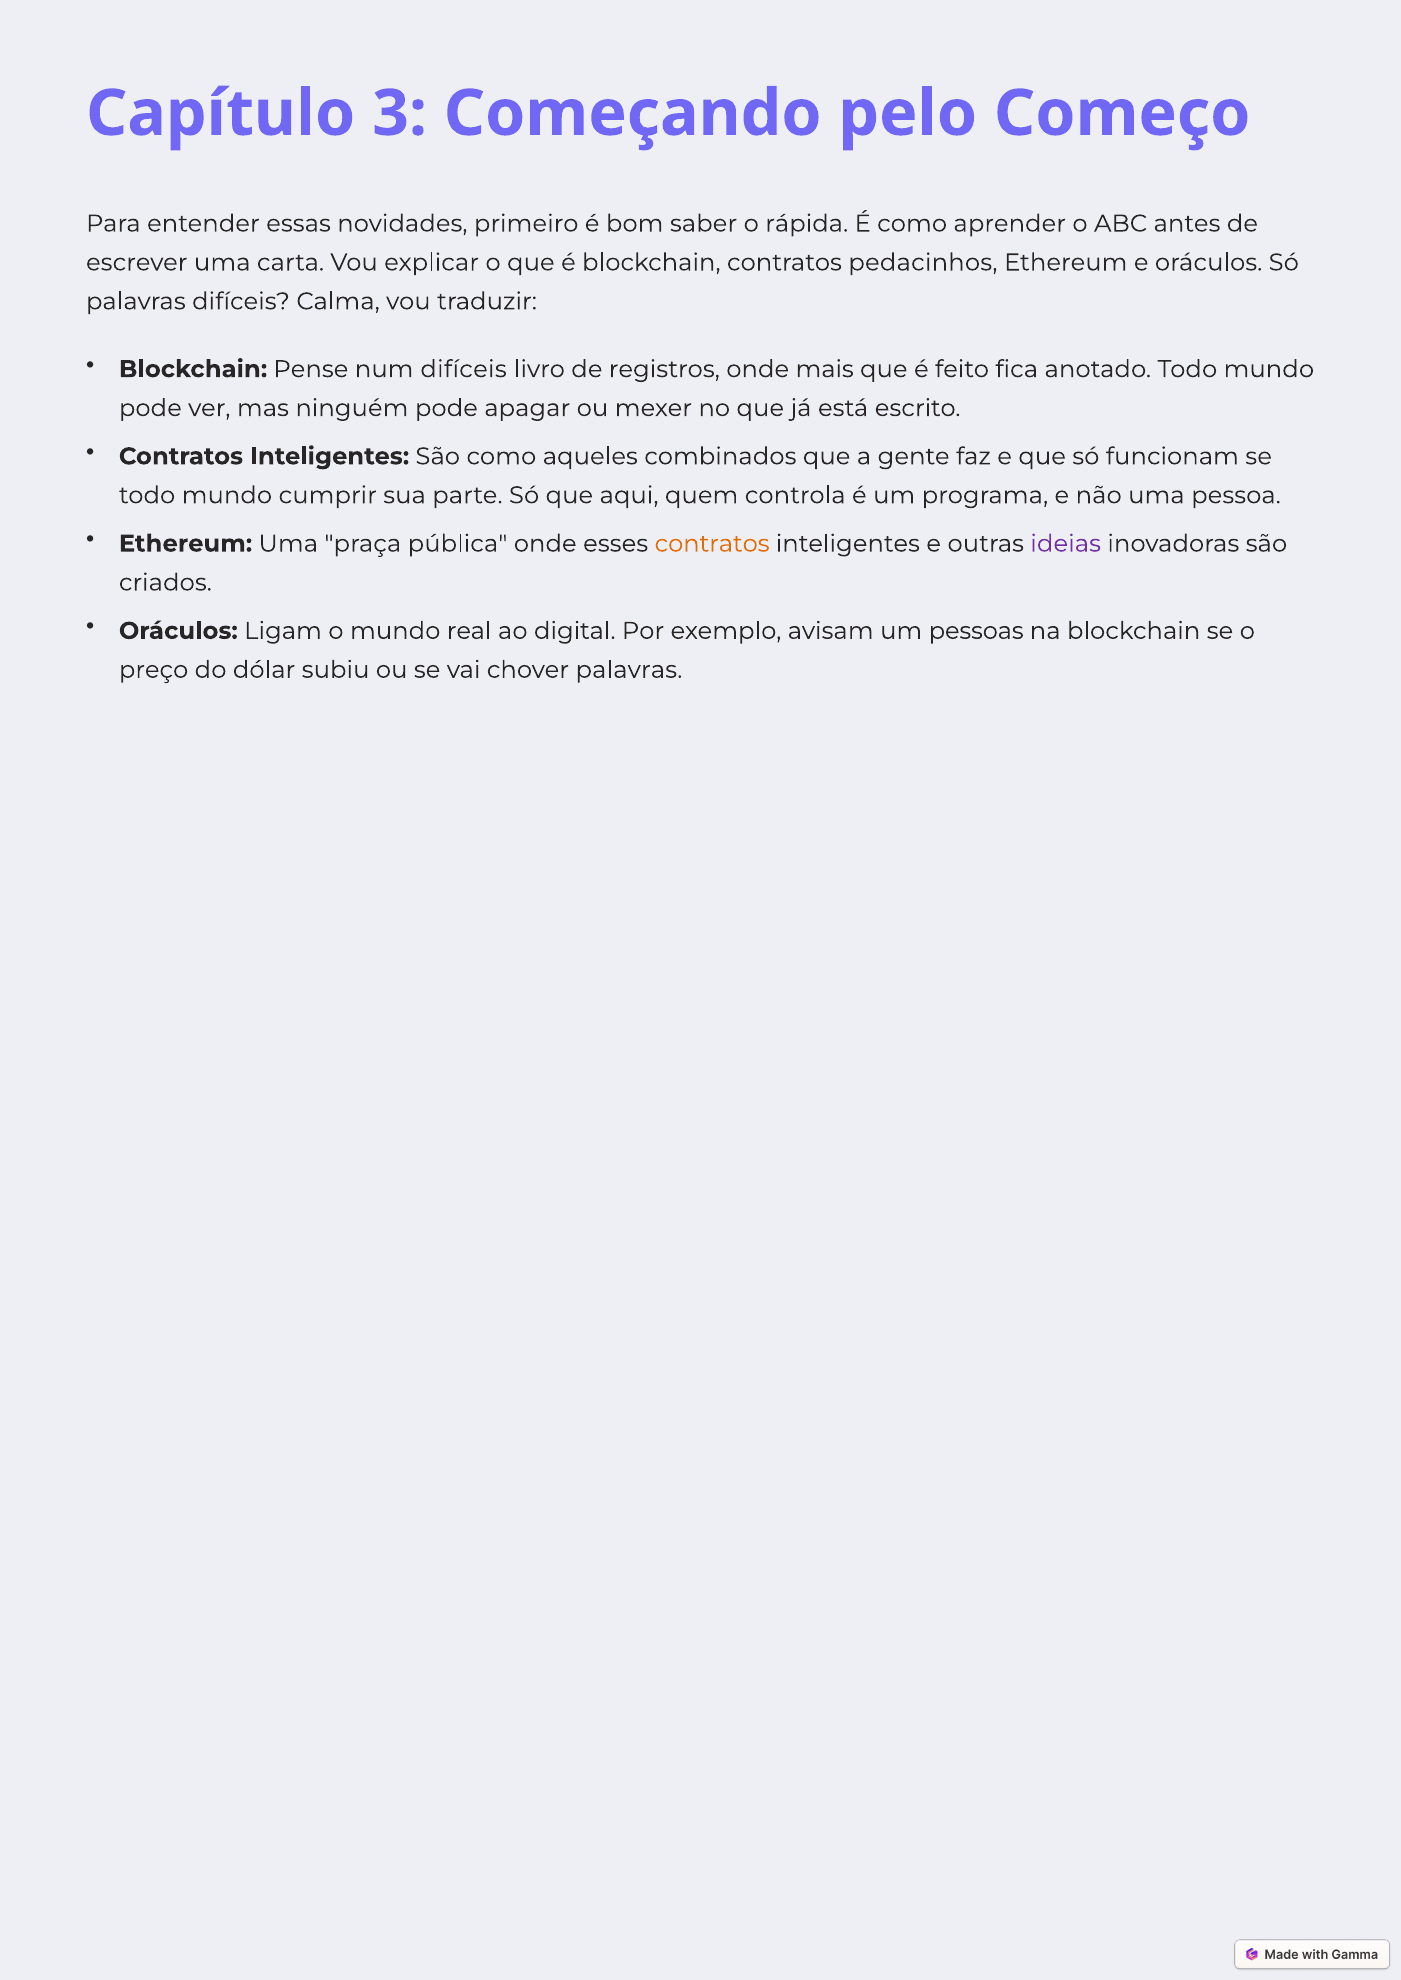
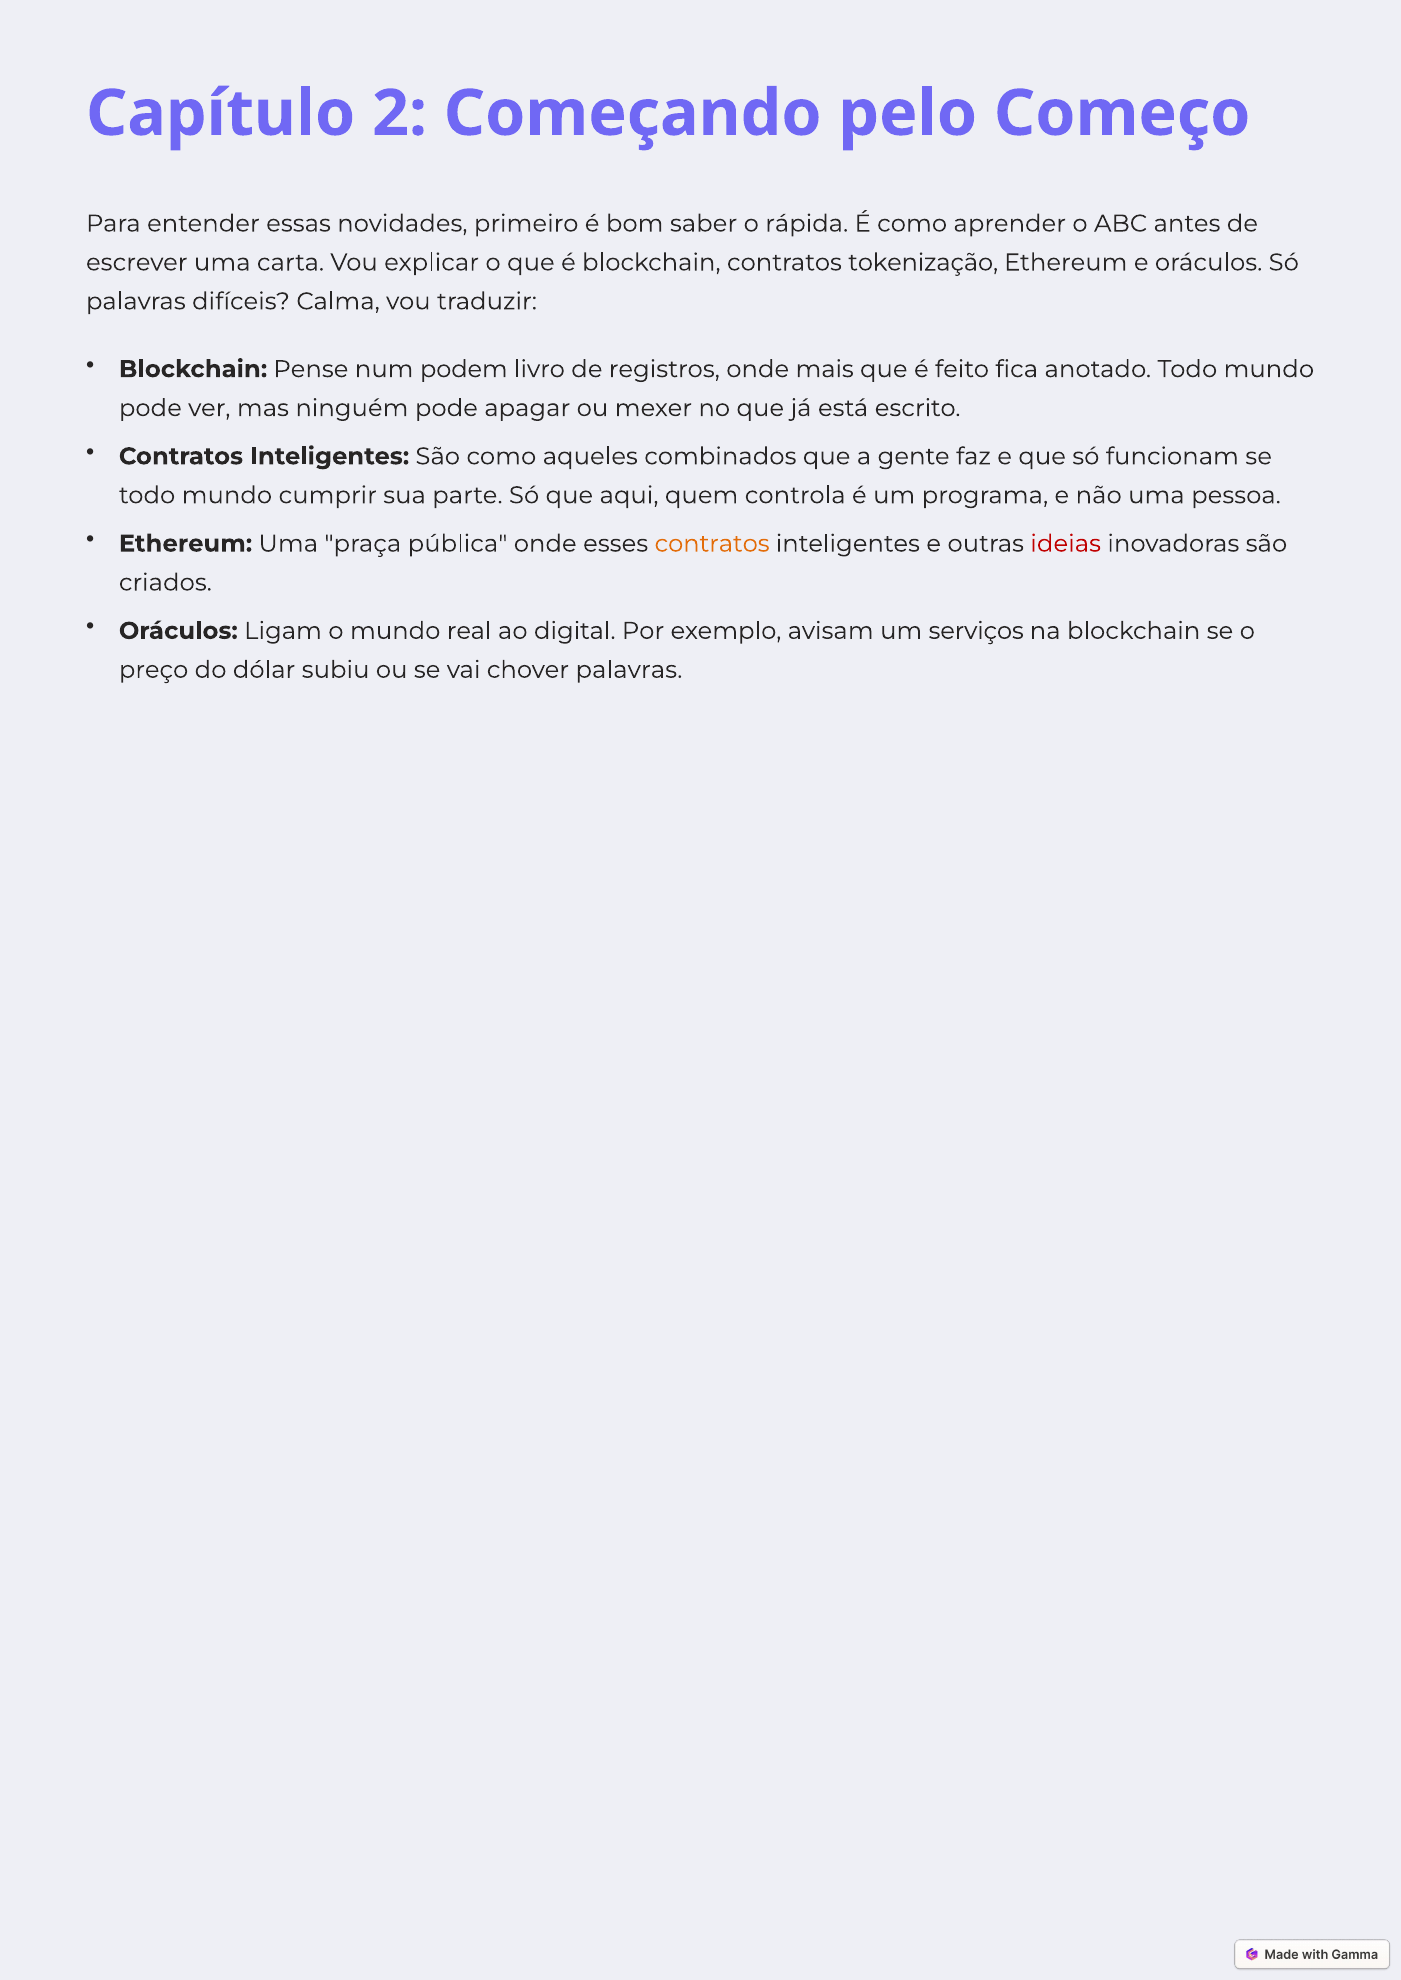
3: 3 -> 2 (400, 114)
pedacinhos: pedacinhos -> tokenização (923, 263)
num difíceis: difíceis -> podem (464, 369)
ideias colour: purple -> red (1066, 544)
pessoas: pessoas -> serviços (976, 631)
